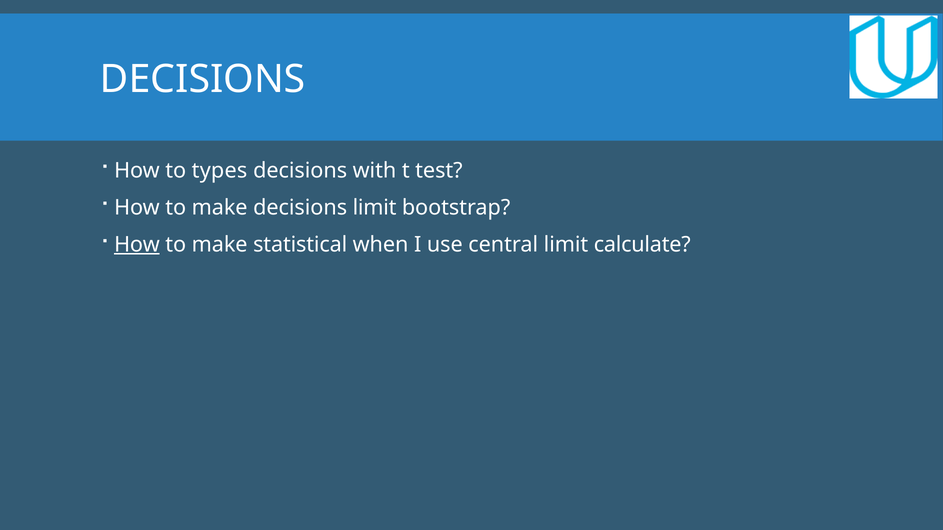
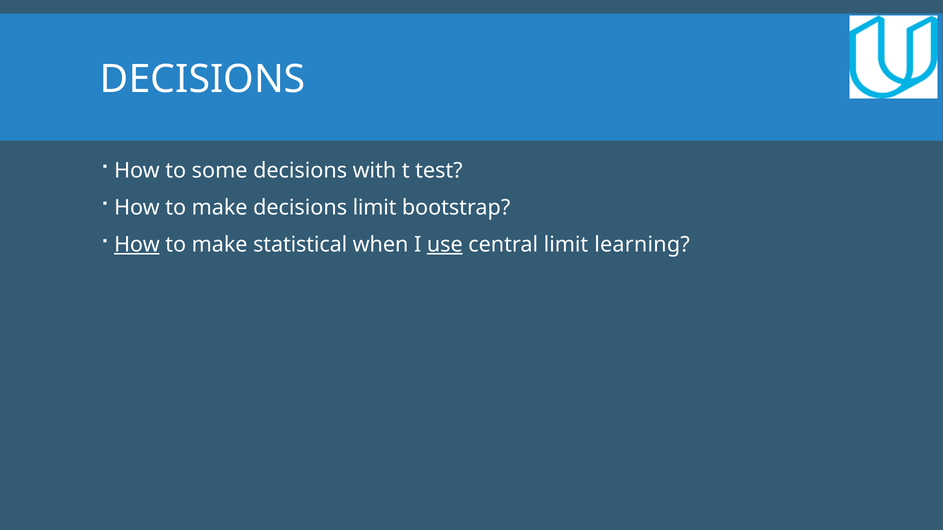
types: types -> some (220, 171)
use underline: none -> present (445, 245)
calculate: calculate -> learning (642, 245)
